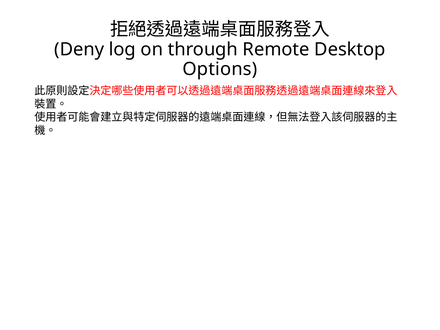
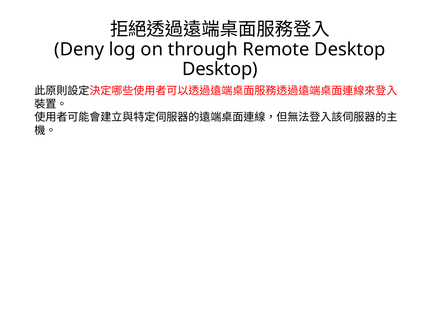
Options: Options -> Desktop (220, 69)
